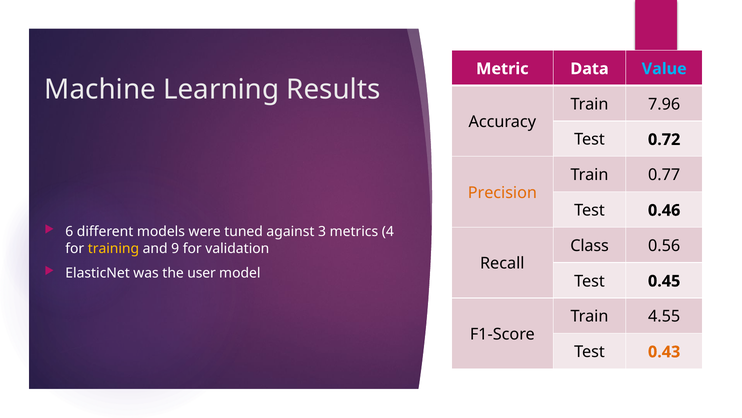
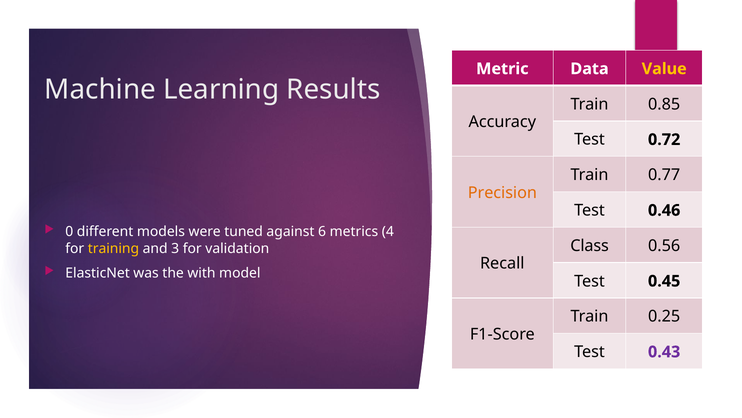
Value colour: light blue -> yellow (664, 69)
7.96: 7.96 -> 0.85 (664, 104)
6: 6 -> 0 (69, 231)
3: 3 -> 6 (322, 231)
9: 9 -> 3 (175, 248)
user: user -> with (201, 272)
4.55: 4.55 -> 0.25 (664, 316)
0.43 colour: orange -> purple (664, 351)
